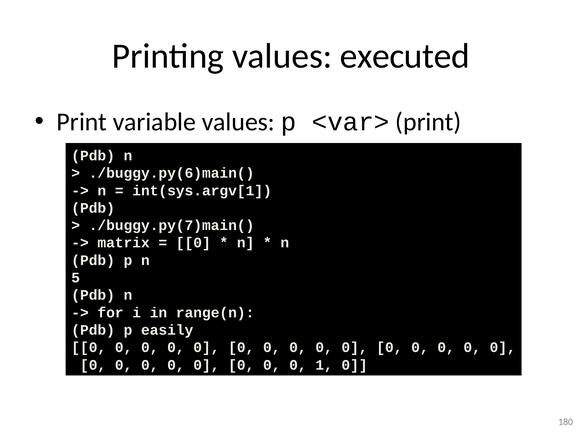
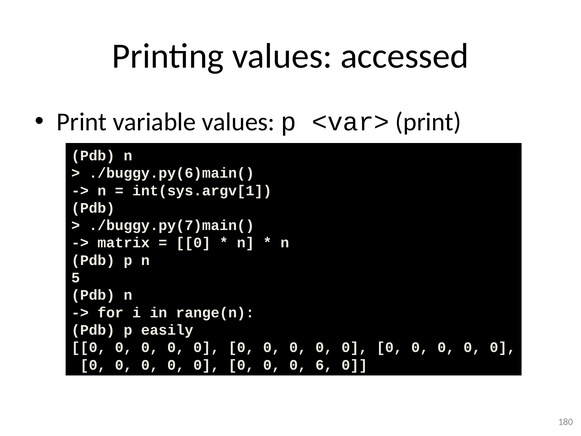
executed: executed -> accessed (405, 56)
1: 1 -> 6 (324, 365)
